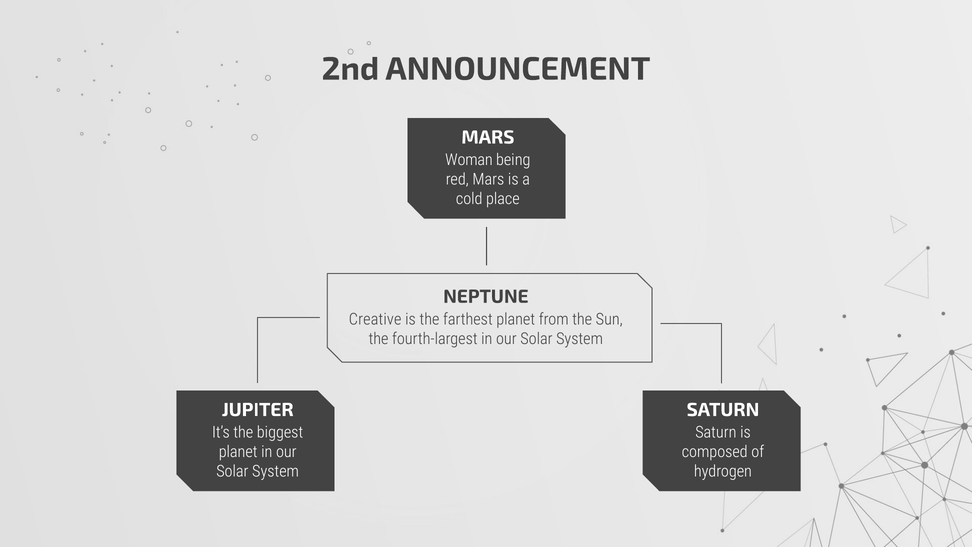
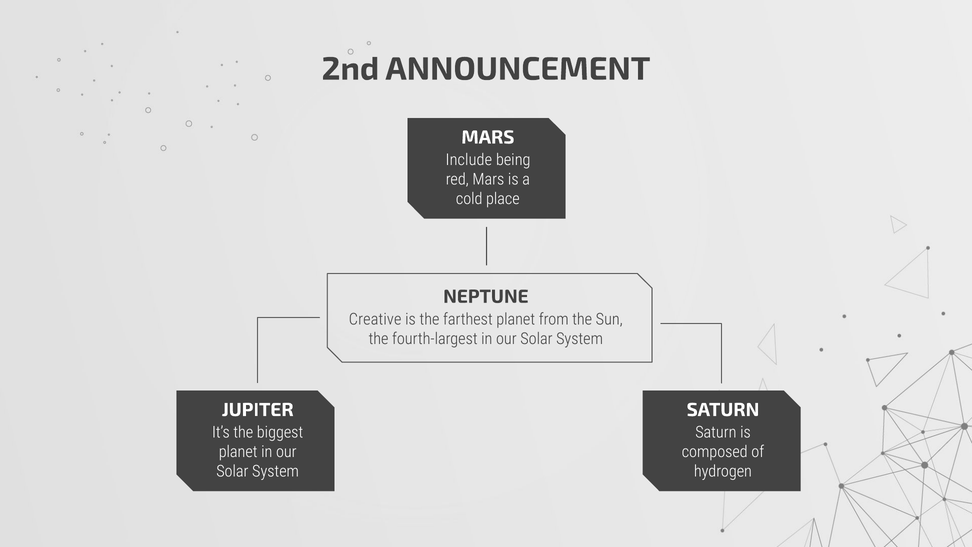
Woman: Woman -> Include (469, 160)
